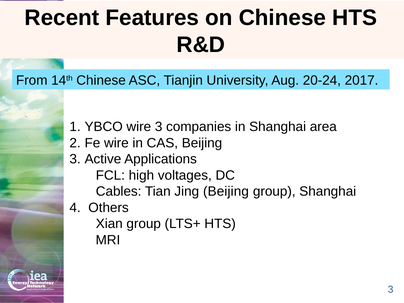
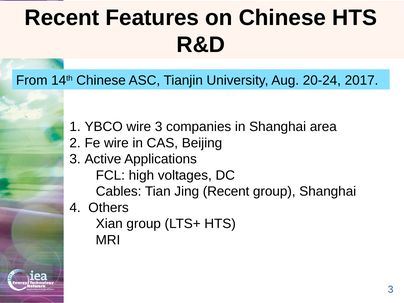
Jing Beijing: Beijing -> Recent (226, 191)
